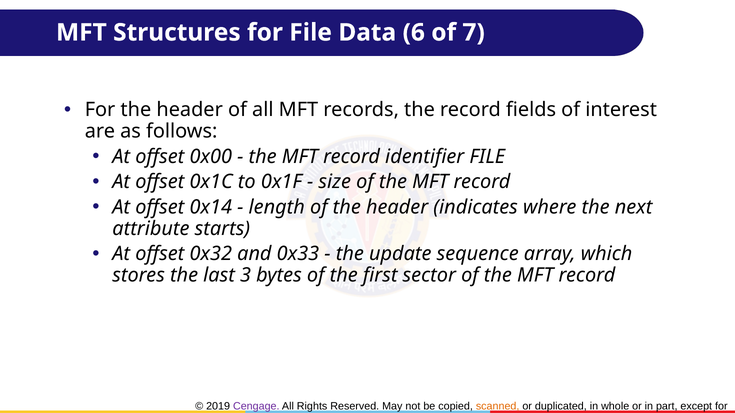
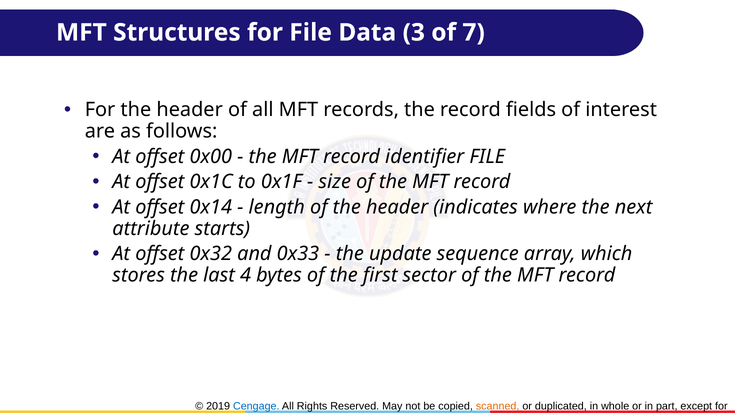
6: 6 -> 3 (414, 33)
3: 3 -> 4 (246, 276)
Cengage colour: purple -> blue (256, 406)
